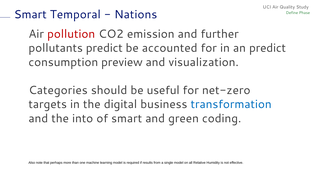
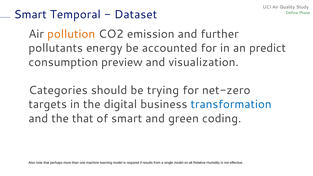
Nations: Nations -> Dataset (136, 15)
pollution colour: red -> orange (71, 34)
pollutants predict: predict -> energy (104, 48)
useful: useful -> trying (163, 90)
the into: into -> that (83, 118)
